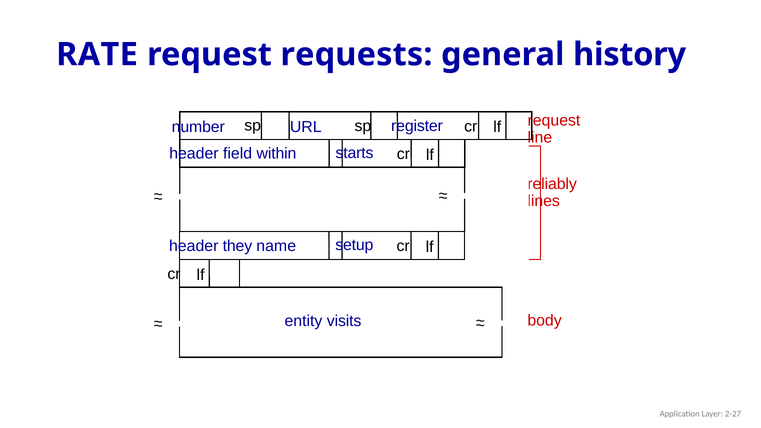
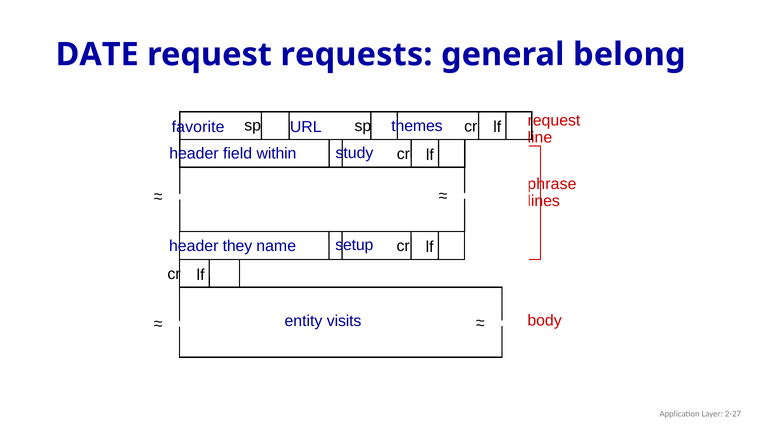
RATE: RATE -> DATE (97, 55)
history: history -> belong (629, 55)
register: register -> themes (417, 126)
number: number -> favorite (198, 127)
starts: starts -> study (354, 153)
reliably: reliably -> phrase (552, 184)
